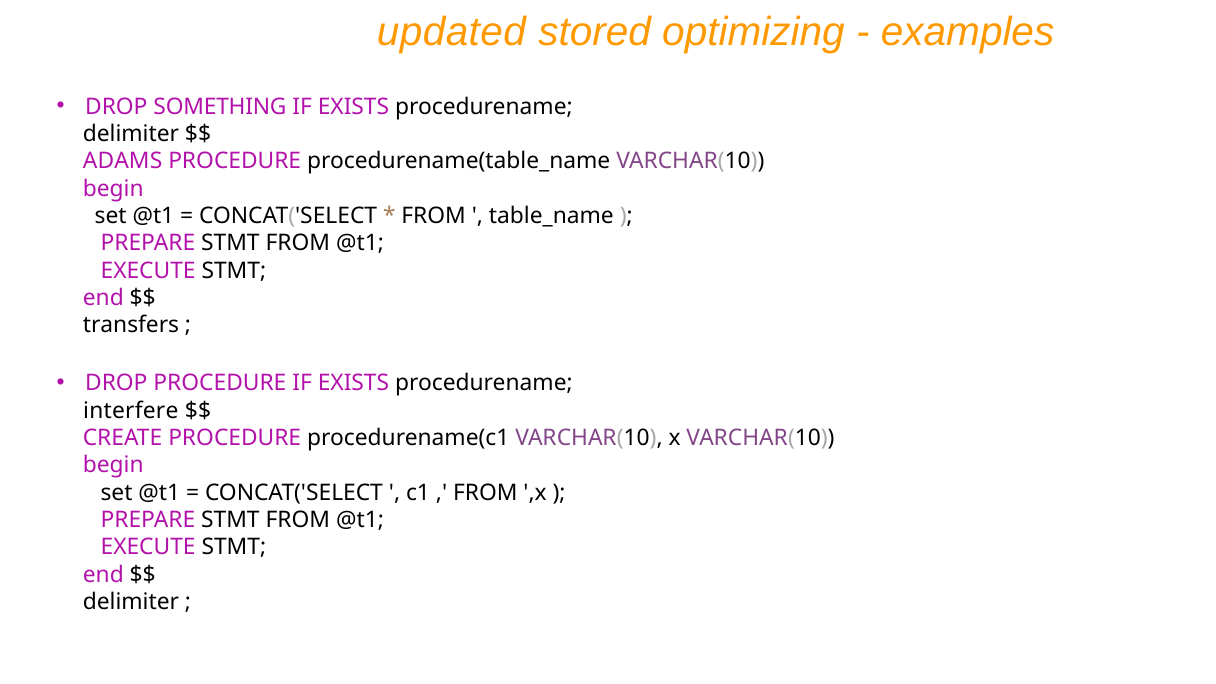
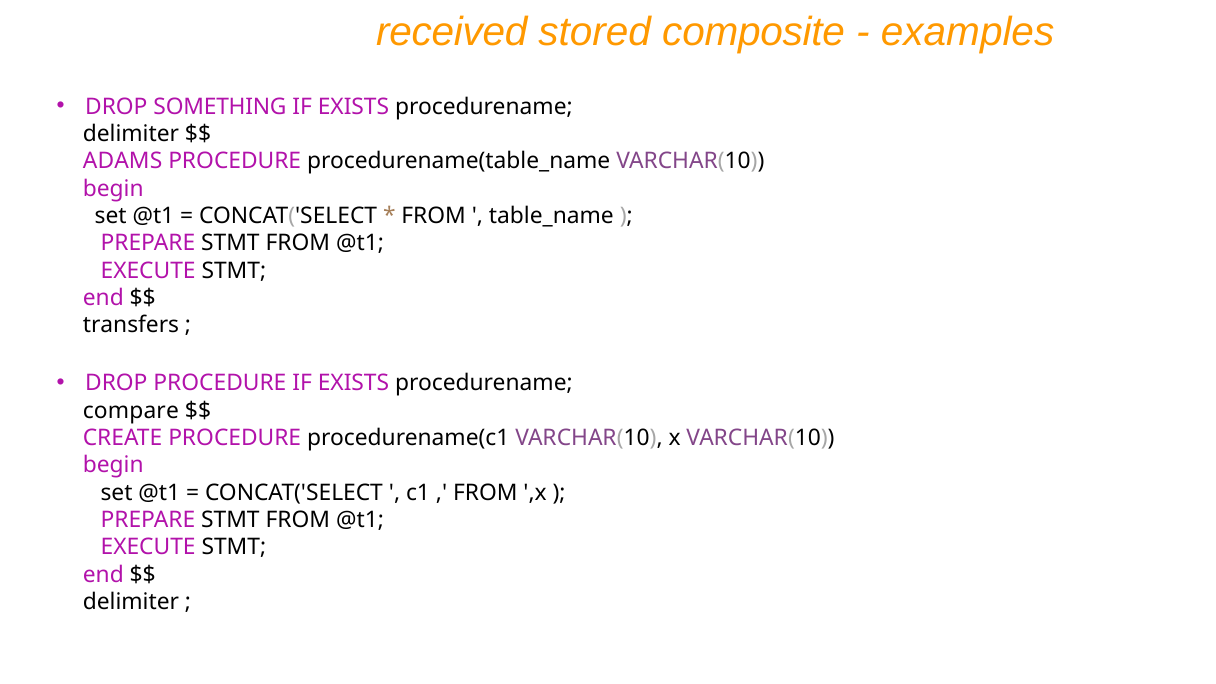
updated: updated -> received (452, 32)
optimizing: optimizing -> composite (754, 32)
interfere: interfere -> compare (131, 411)
